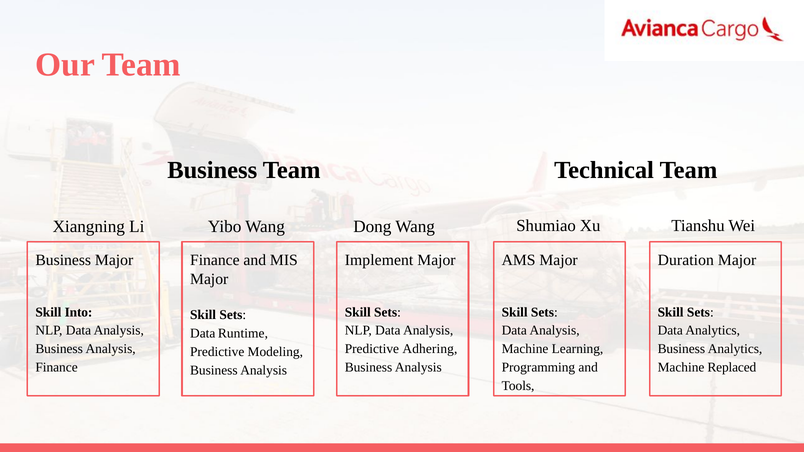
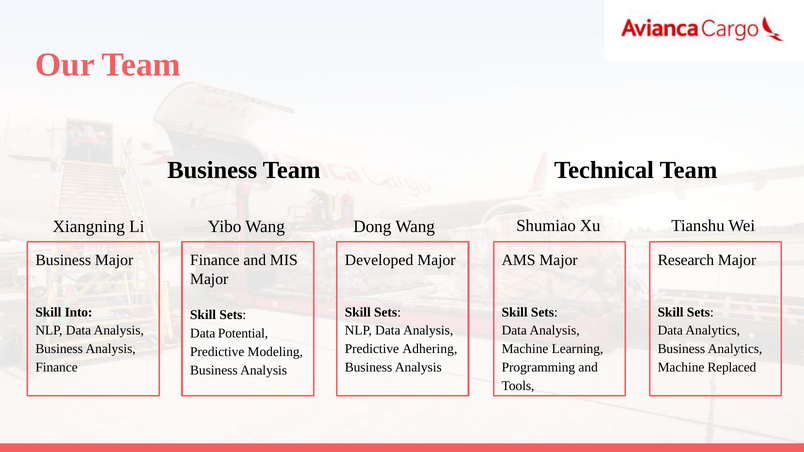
Implement: Implement -> Developed (379, 260)
Duration: Duration -> Research (686, 260)
Runtime: Runtime -> Potential (243, 333)
